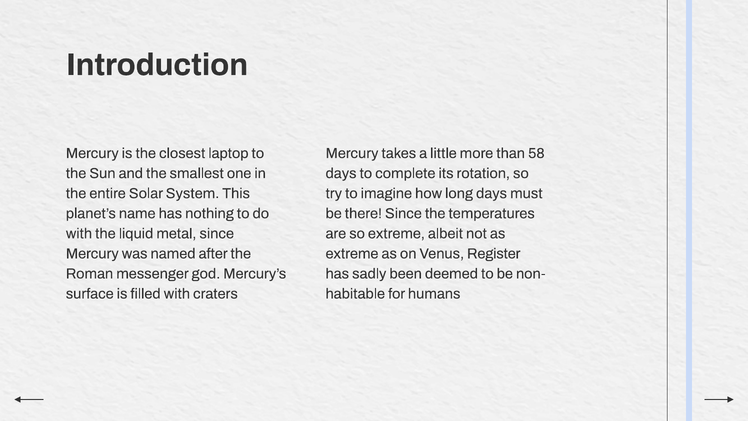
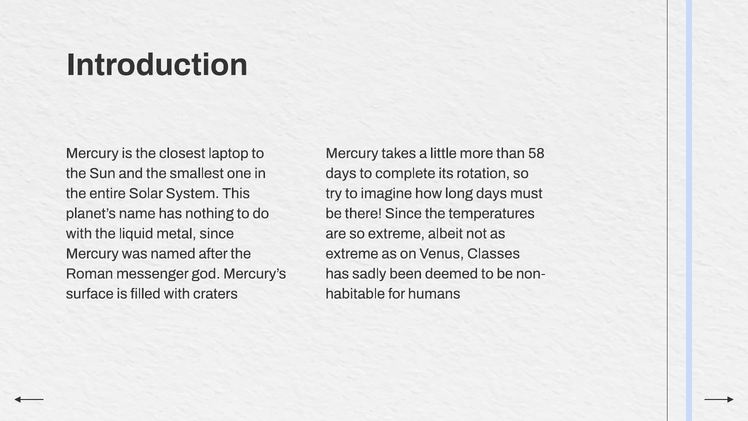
Register: Register -> Classes (494, 253)
